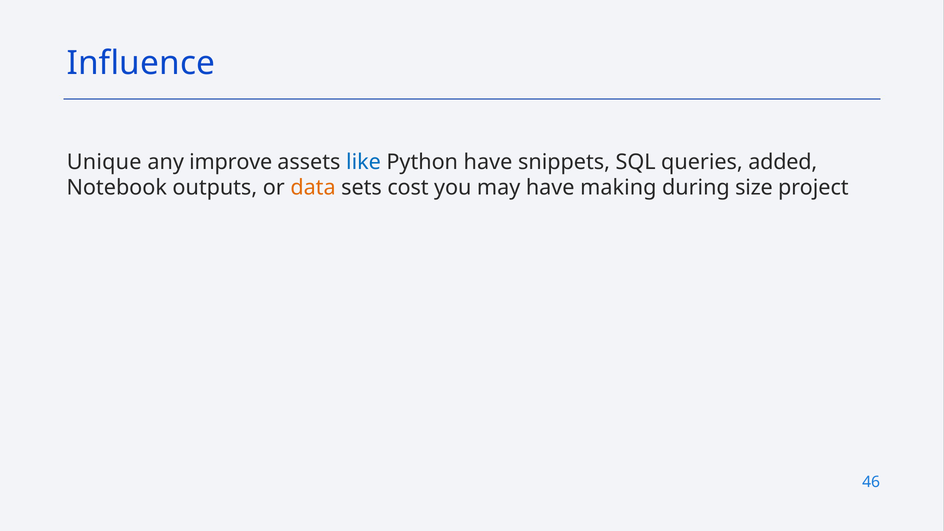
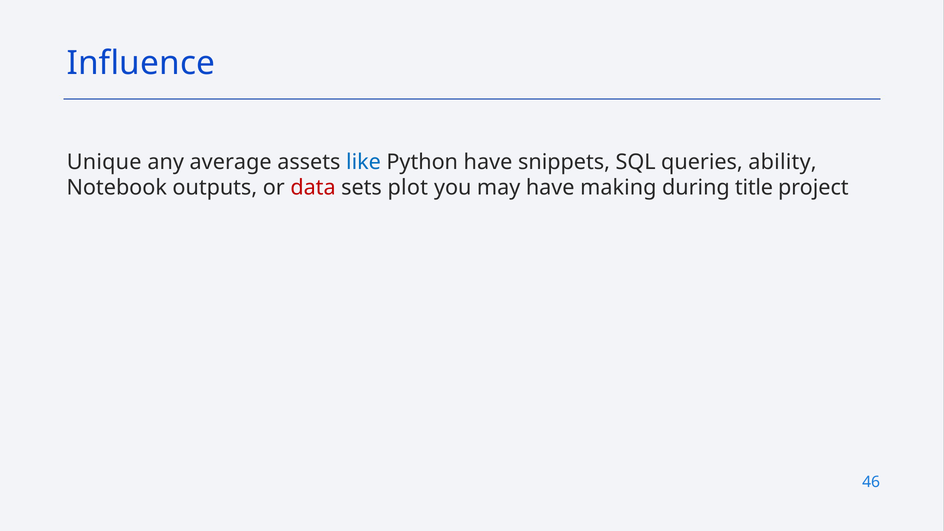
improve: improve -> average (231, 162)
added: added -> ability (783, 162)
data colour: orange -> red (313, 188)
cost: cost -> plot (408, 188)
size: size -> title (754, 188)
